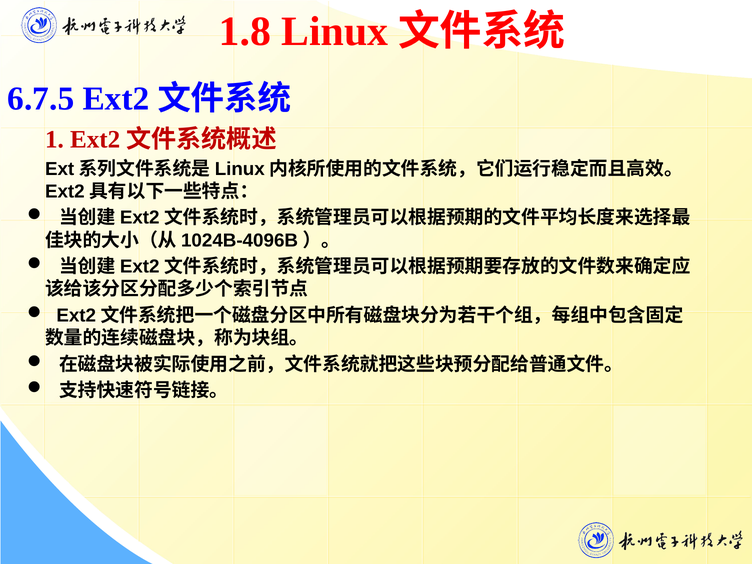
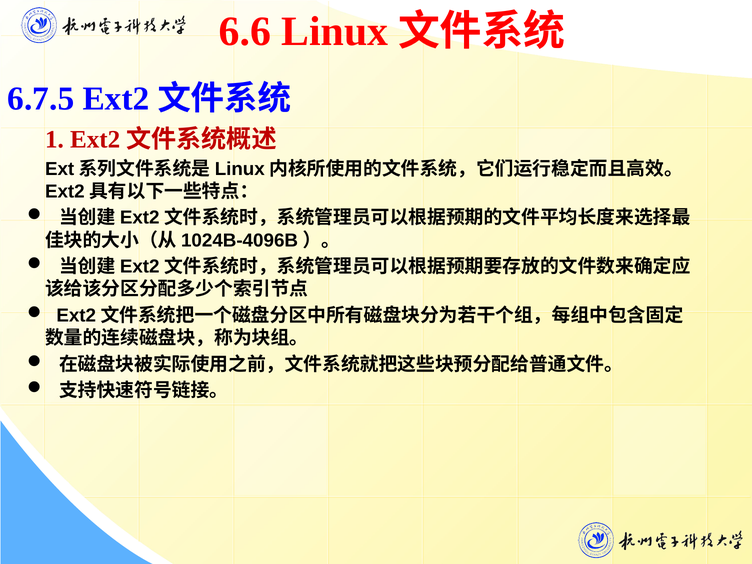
1.8: 1.8 -> 6.6 (245, 32)
